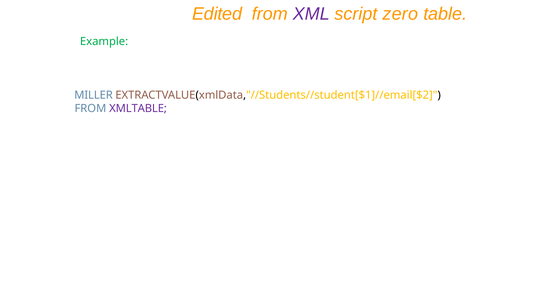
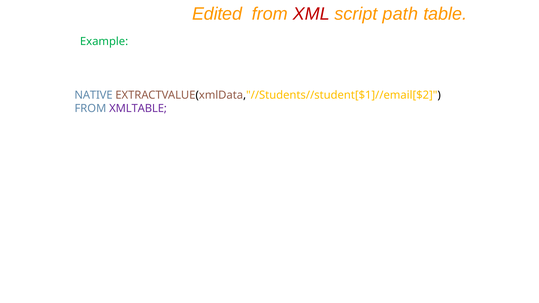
XML colour: purple -> red (311, 14)
zero: zero -> path (400, 14)
MILLER: MILLER -> NATIVE (94, 95)
